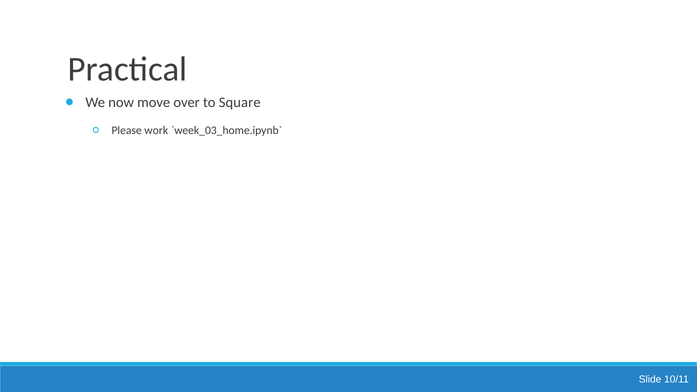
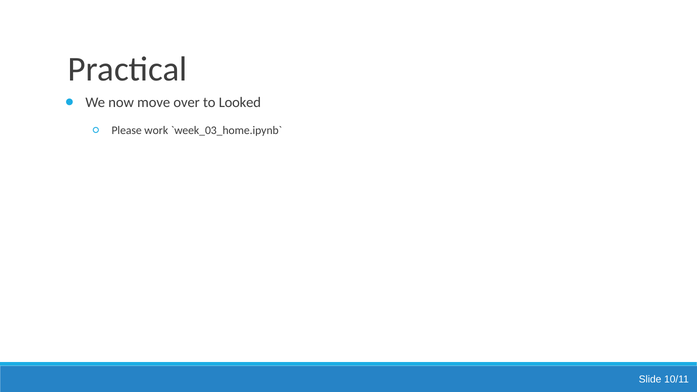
Square: Square -> Looked (240, 102)
